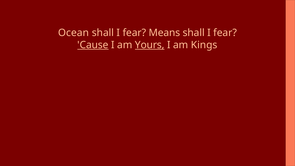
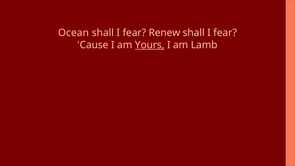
Means: Means -> Renew (164, 33)
Cause underline: present -> none (93, 45)
Kings: Kings -> Lamb (204, 45)
